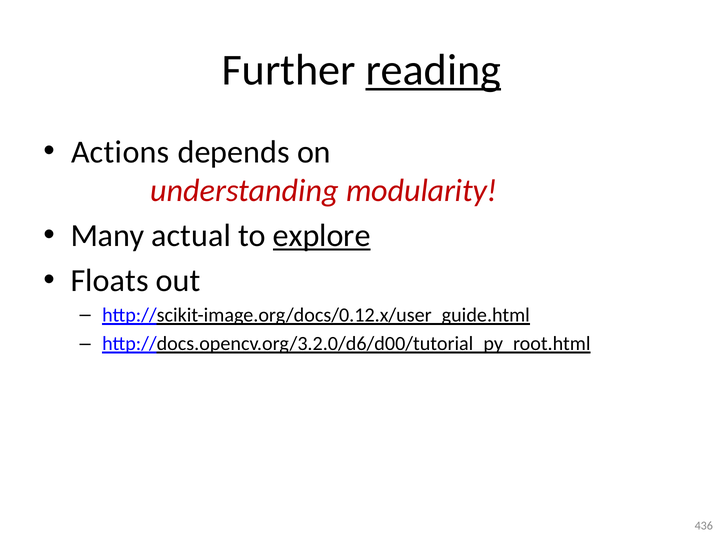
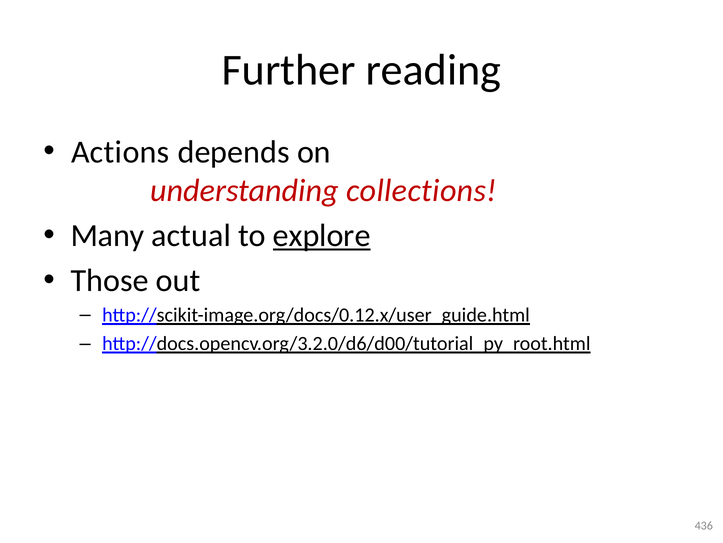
reading underline: present -> none (433, 70)
modularity: modularity -> collections (422, 190)
Floats: Floats -> Those (110, 280)
